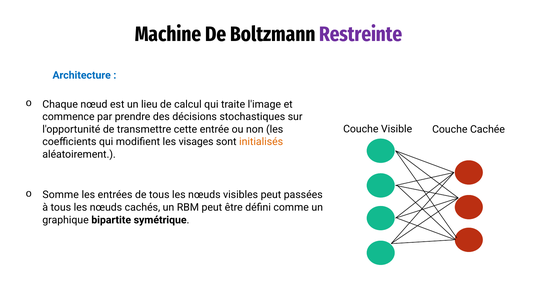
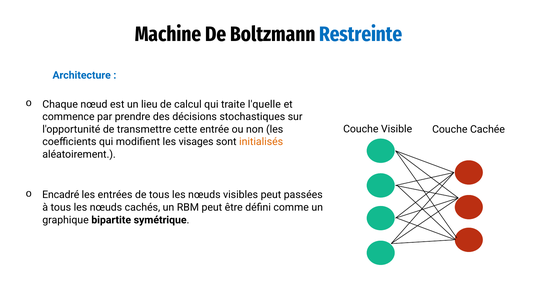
Restreinte colour: purple -> blue (361, 34)
l'image: l'image -> l'quelle (264, 104)
Somme: Somme -> Encadré (61, 195)
